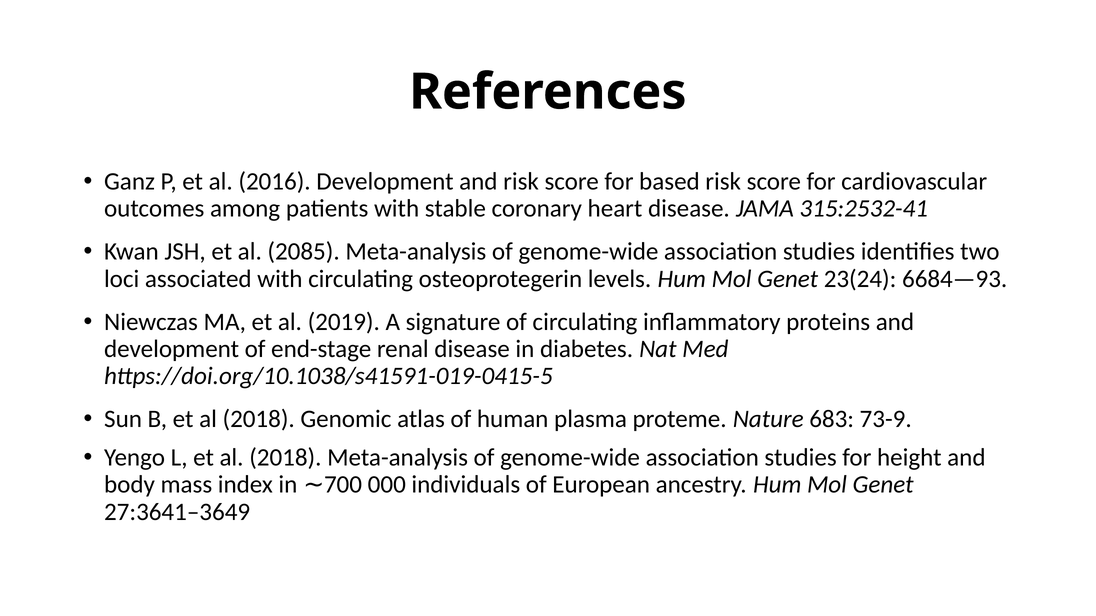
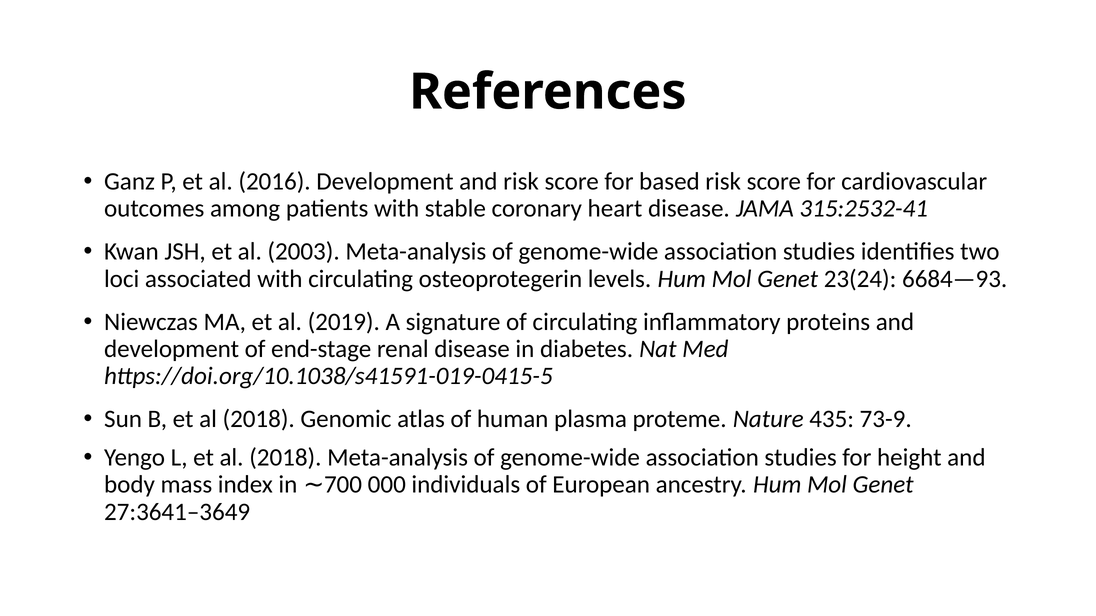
2085: 2085 -> 2003 (304, 252)
683: 683 -> 435 (832, 419)
